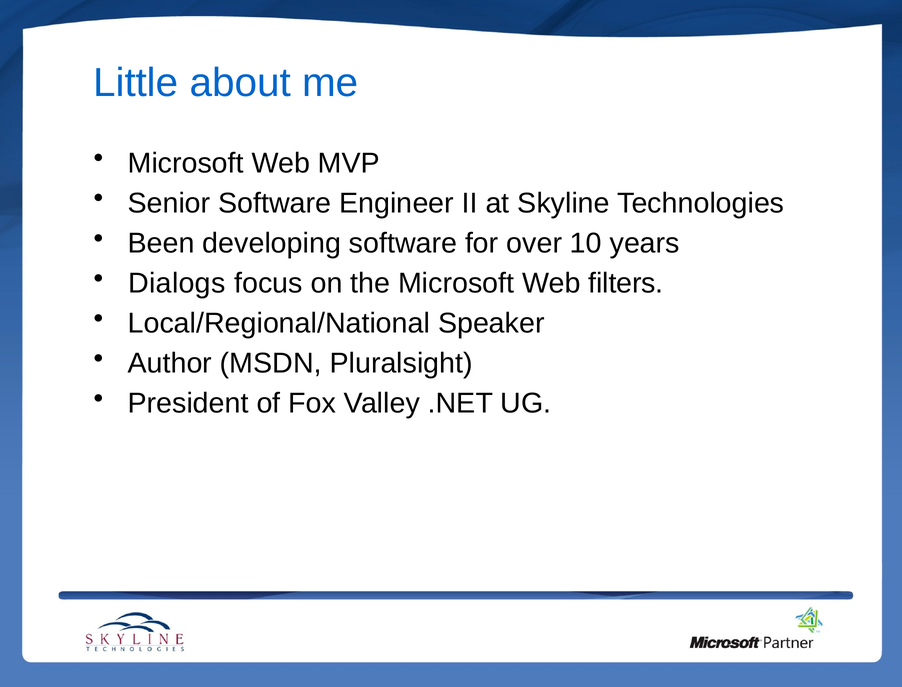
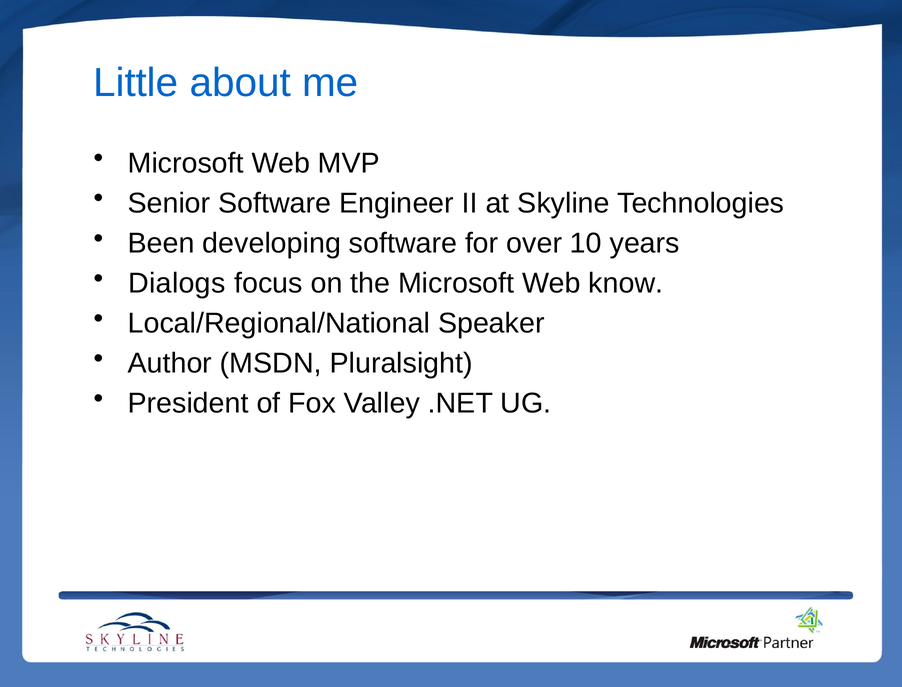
filters: filters -> know (626, 283)
